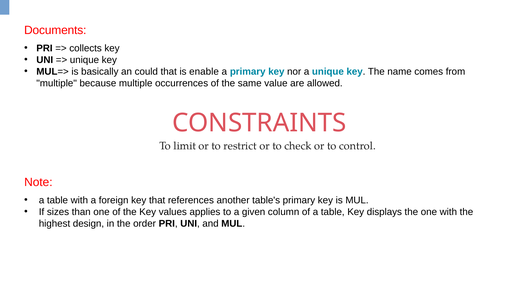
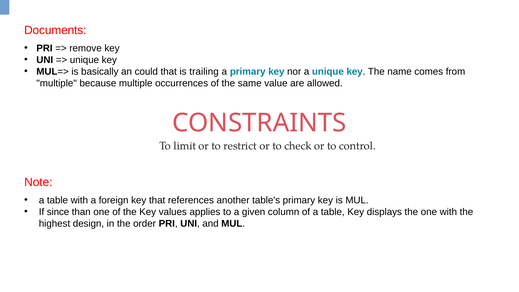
collects: collects -> remove (86, 48)
enable: enable -> trailing (204, 72)
sizes: sizes -> since (58, 212)
